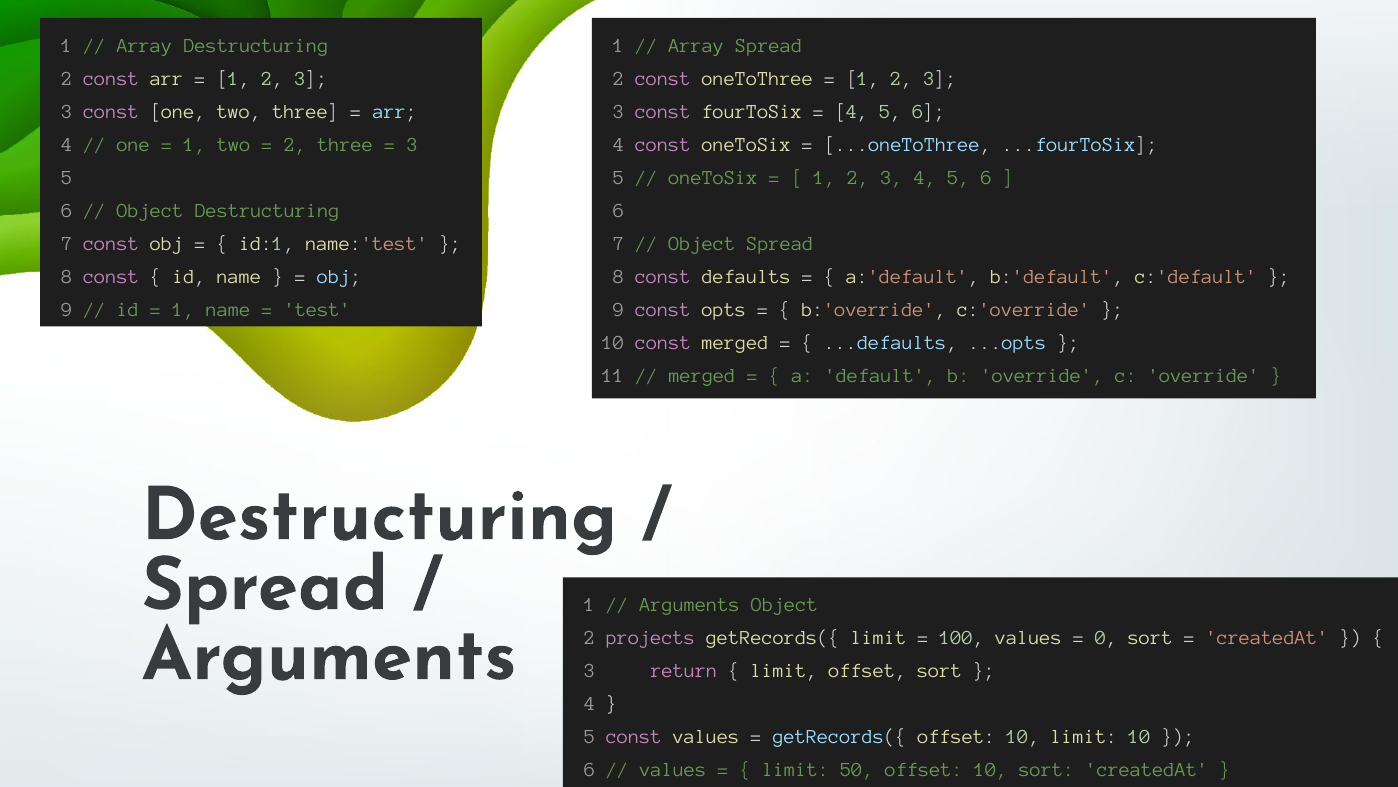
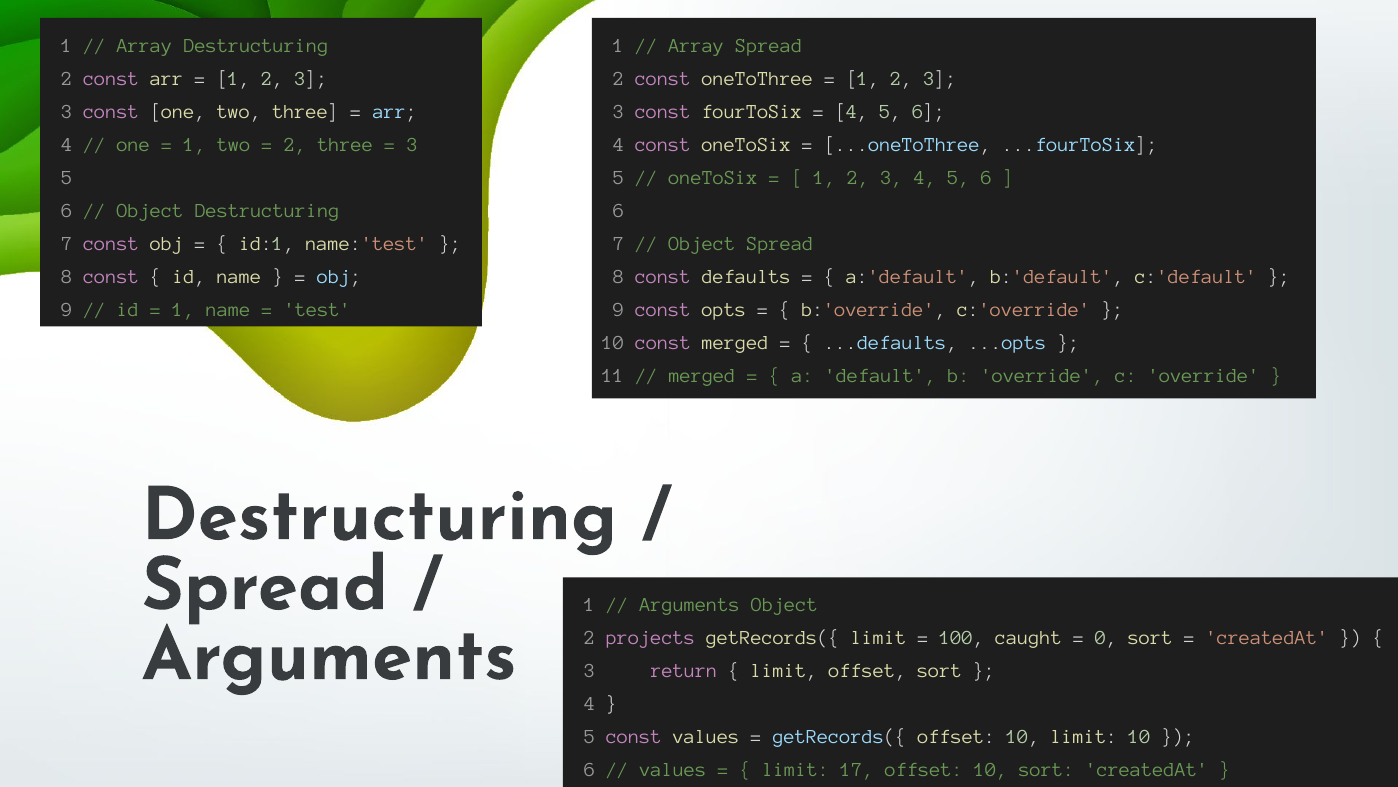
100 values: values -> caught (1029, 637)
50: 50 -> 17 (857, 769)
